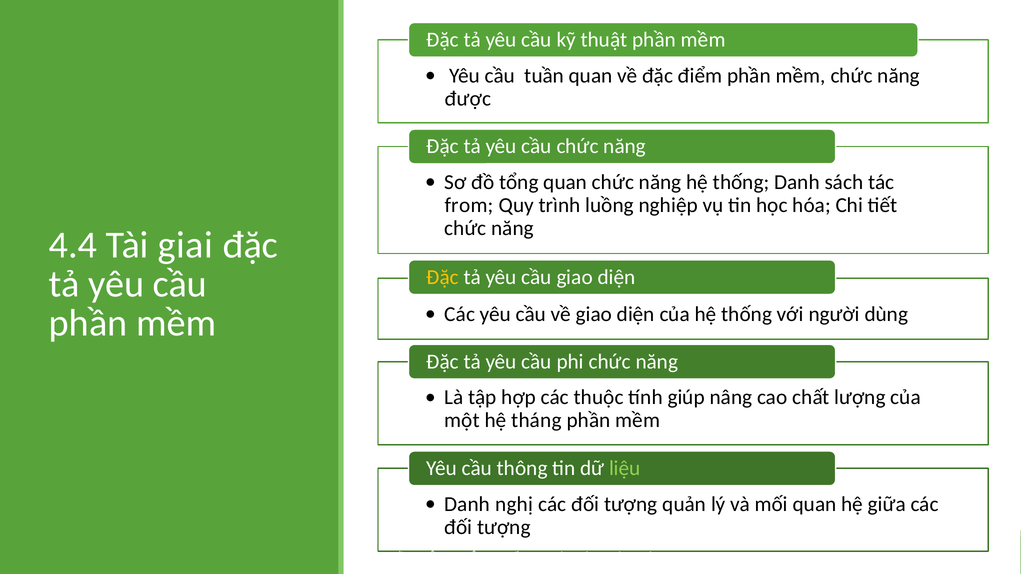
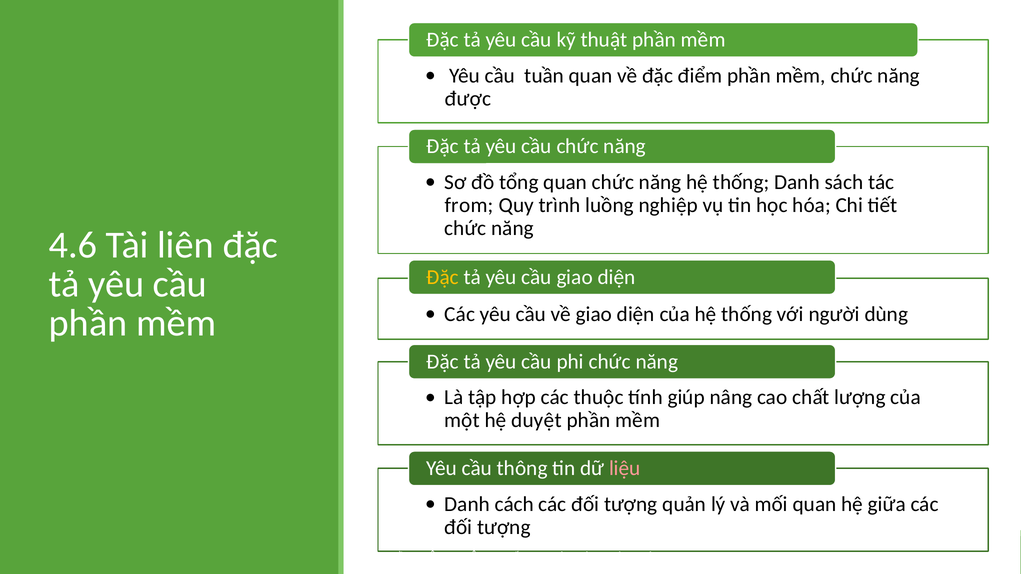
4.4: 4.4 -> 4.6 (73, 245)
giai: giai -> liên (186, 245)
tháng: tháng -> duyệt (536, 421)
liệu colour: light green -> pink (625, 468)
nghị: nghị -> cách (514, 504)
